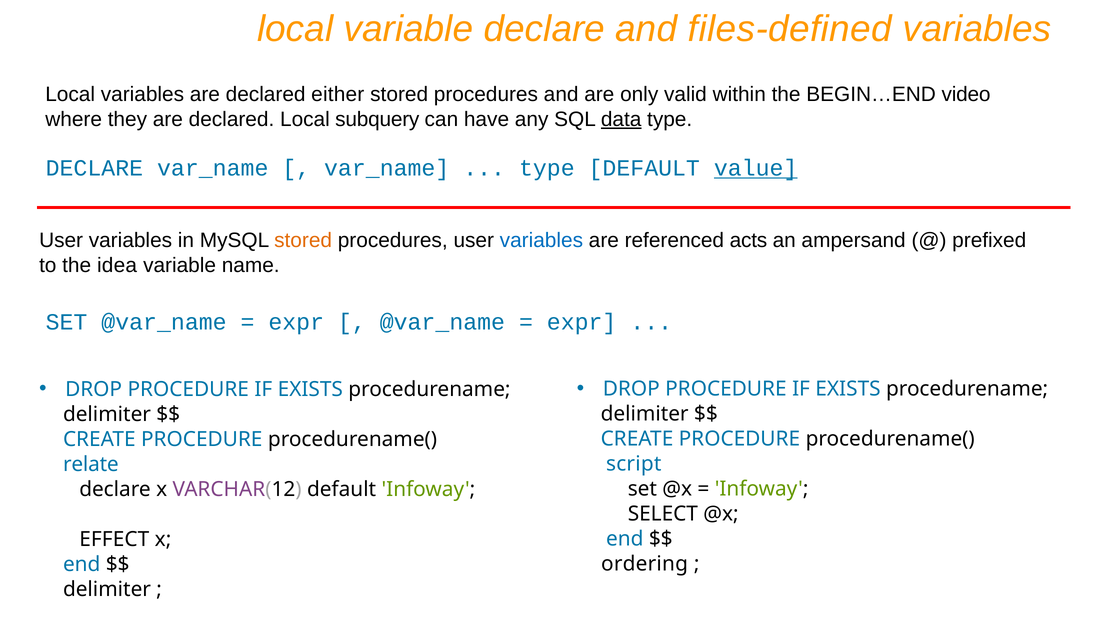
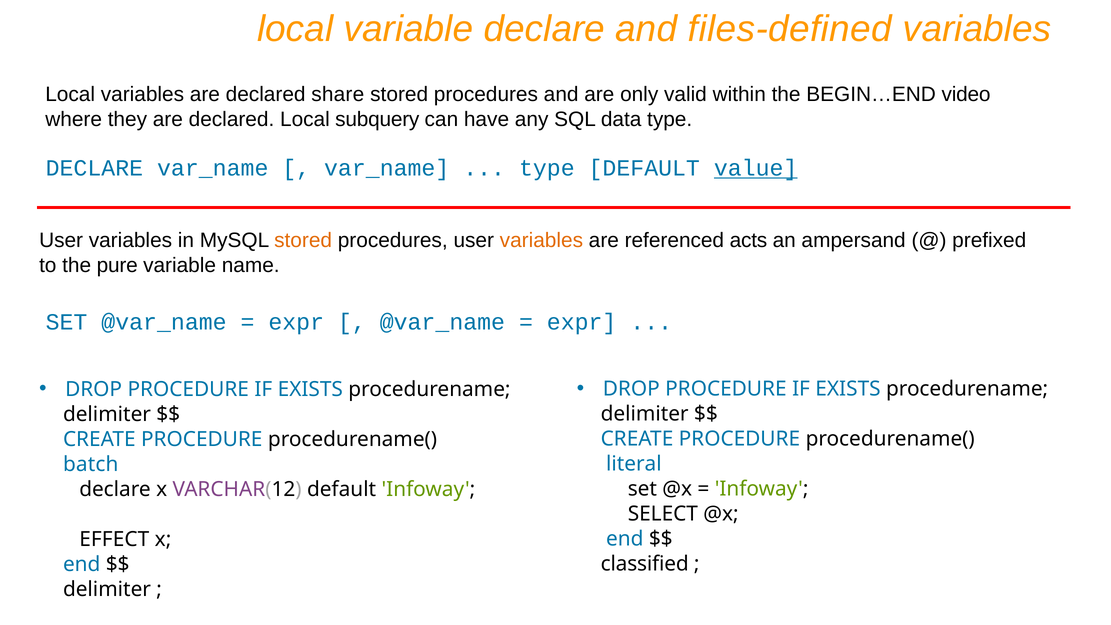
either: either -> share (338, 94)
data underline: present -> none (621, 119)
variables colour: blue -> orange (541, 240)
idea: idea -> pure (117, 265)
script: script -> literal (634, 464)
relate: relate -> batch (91, 464)
ordering: ordering -> classified (645, 564)
